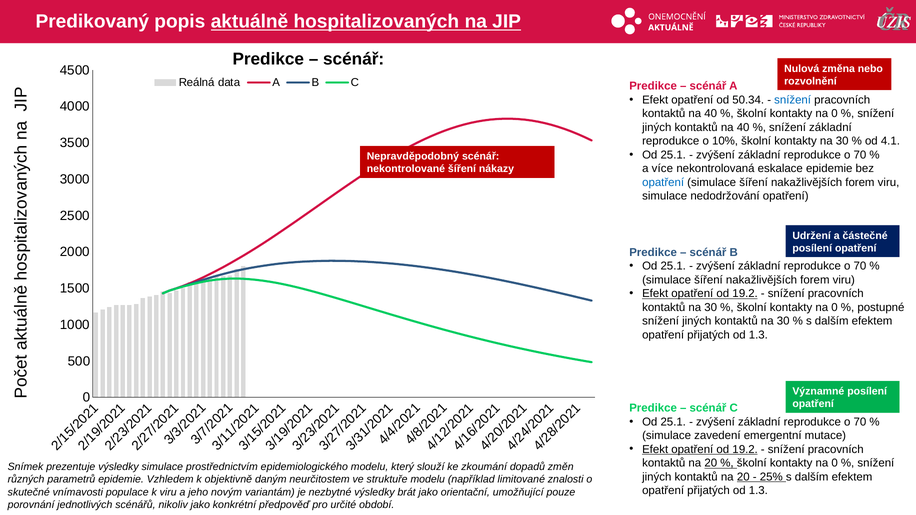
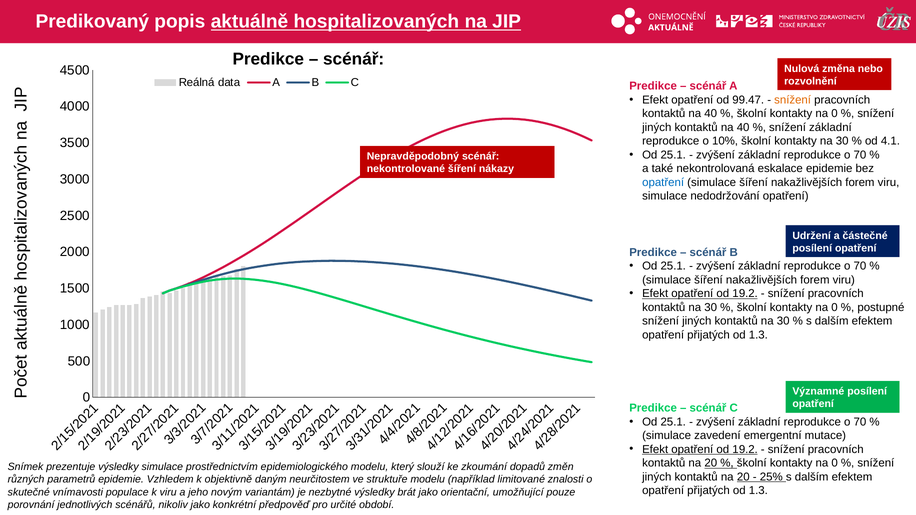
50.34: 50.34 -> 99.47 (748, 100)
snížení colour: blue -> orange (793, 100)
více: více -> také (662, 169)
